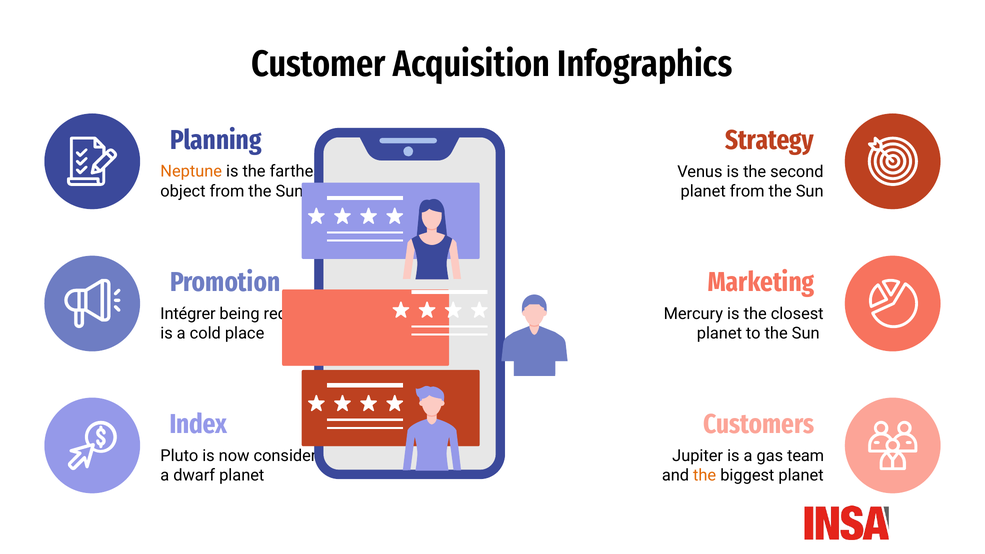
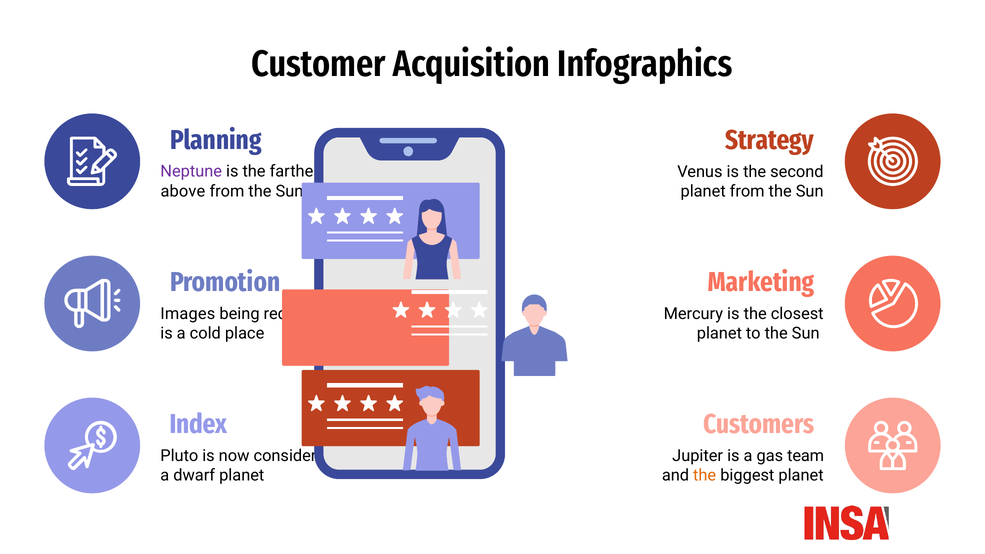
Neptune colour: orange -> purple (191, 172)
object: object -> above (183, 191)
Intégrer: Intégrer -> Images (188, 314)
